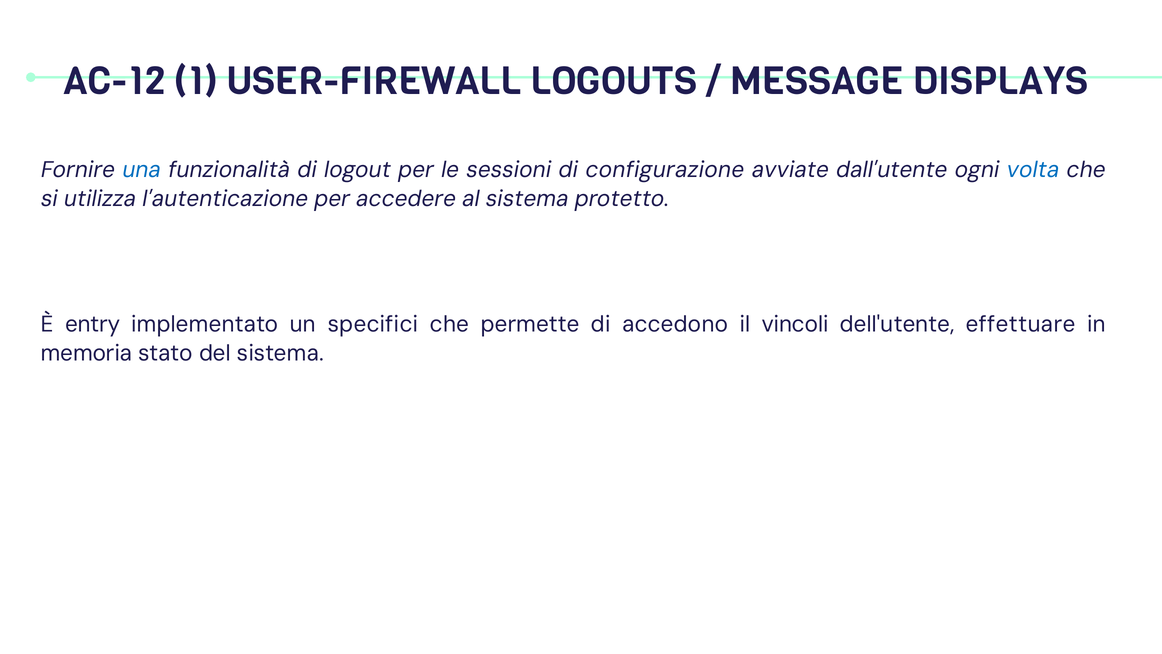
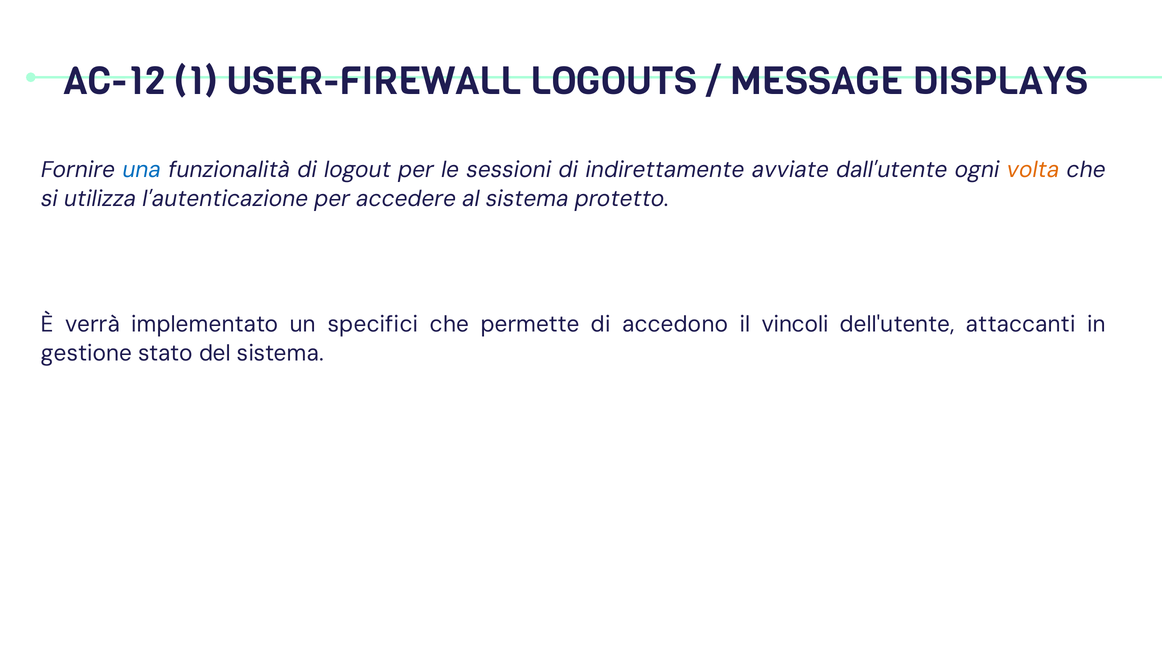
configurazione: configurazione -> indirettamente (665, 169)
volta colour: blue -> orange (1033, 169)
entry: entry -> verrà (93, 324)
effettuare: effettuare -> attaccanti (1021, 324)
memoria: memoria -> gestione (86, 353)
